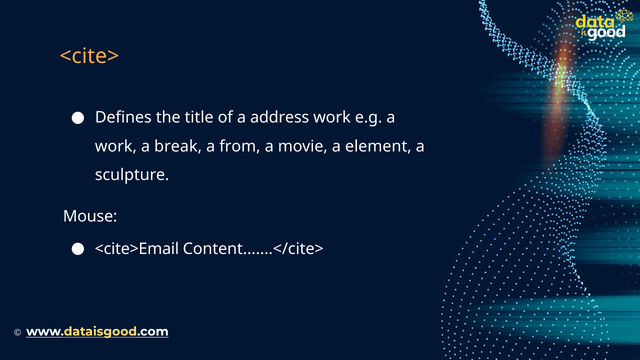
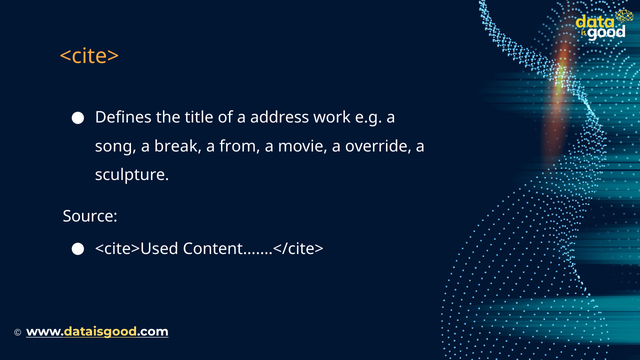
work: work -> song (116, 146)
element: element -> override (378, 146)
Mouse: Mouse -> Source (90, 216)
<cite>Email: <cite>Email -> <cite>Used (137, 249)
